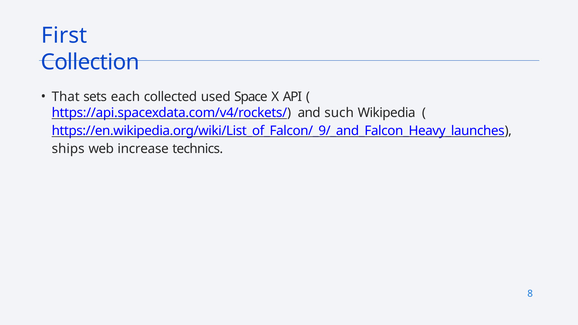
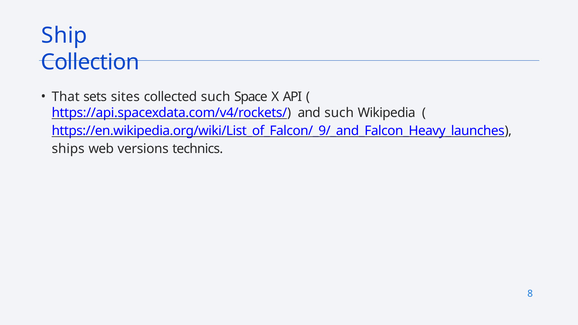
First: First -> Ship (64, 35)
each: each -> sites (125, 97)
collected used: used -> such (216, 97)
increase: increase -> versions (143, 149)
